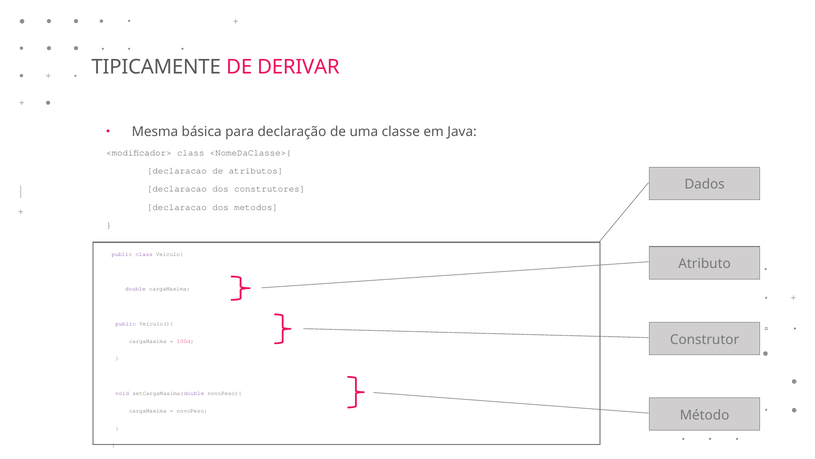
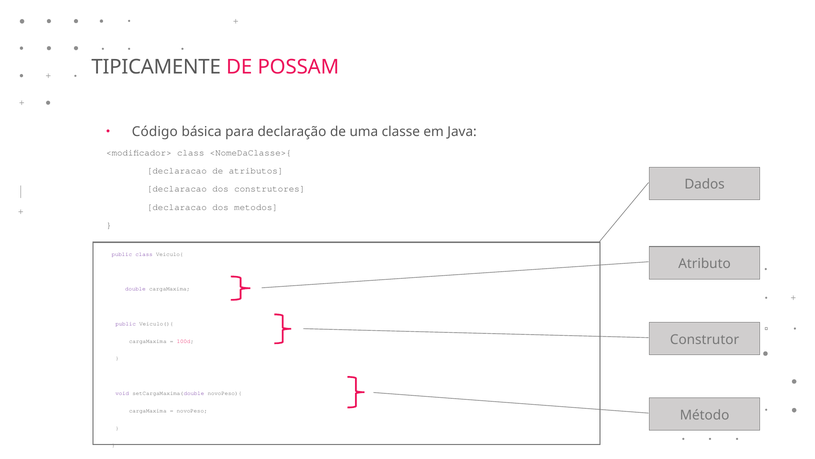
DERIVAR: DERIVAR -> POSSAM (298, 67)
Mesma: Mesma -> Código (155, 132)
